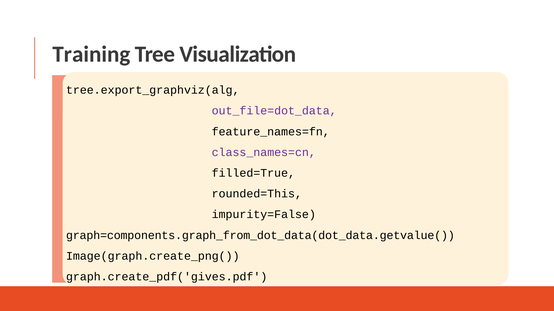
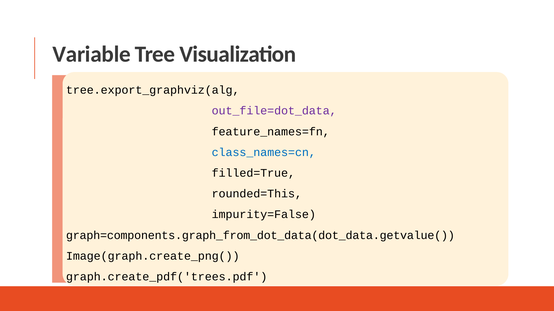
Training: Training -> Variable (92, 54)
class_names=cn colour: purple -> blue (264, 153)
graph.create_pdf('gives.pdf: graph.create_pdf('gives.pdf -> graph.create_pdf('trees.pdf (167, 277)
